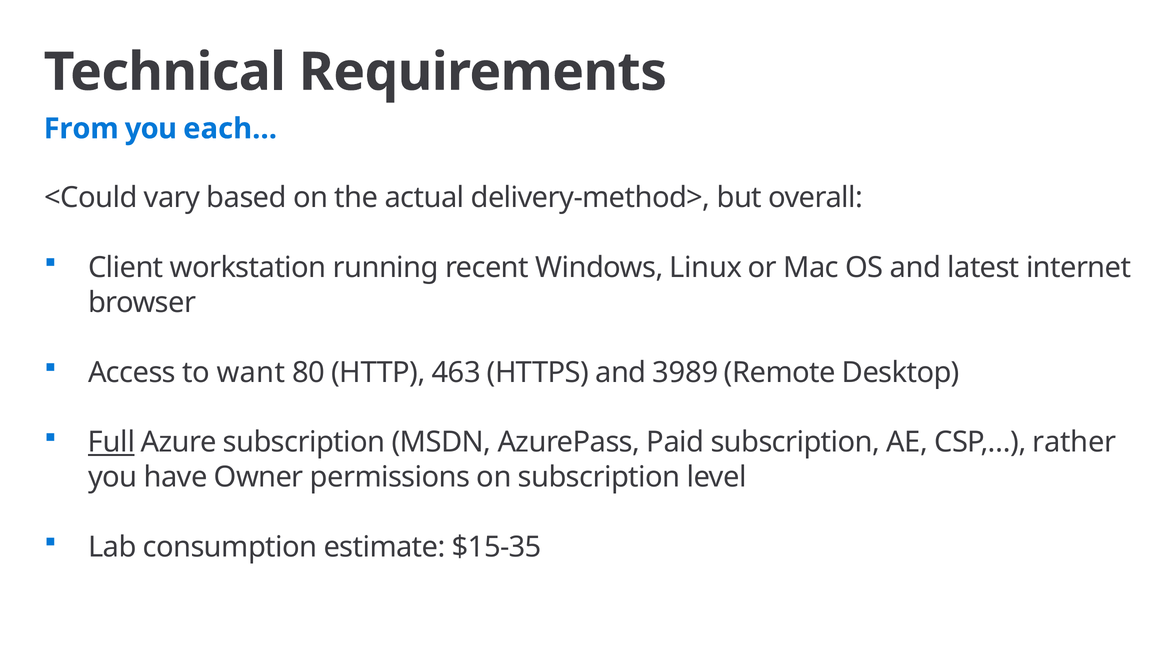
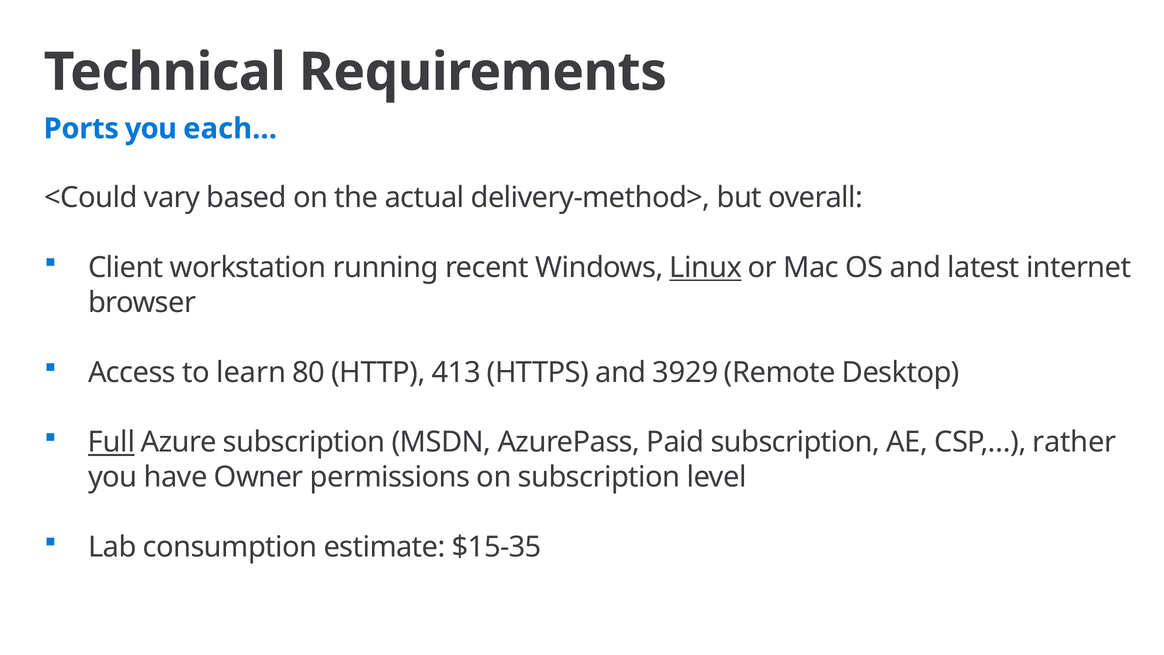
From: From -> Ports (81, 129)
Linux underline: none -> present (706, 268)
want: want -> learn (251, 372)
463: 463 -> 413 (456, 372)
3989: 3989 -> 3929 (685, 372)
